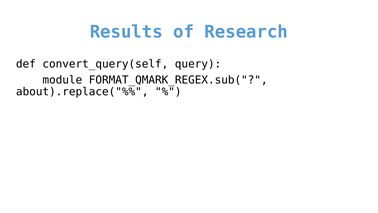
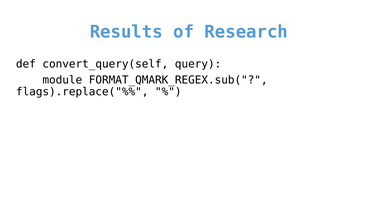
about).replace("%%: about).replace("%% -> flags).replace("%% (82, 92)
